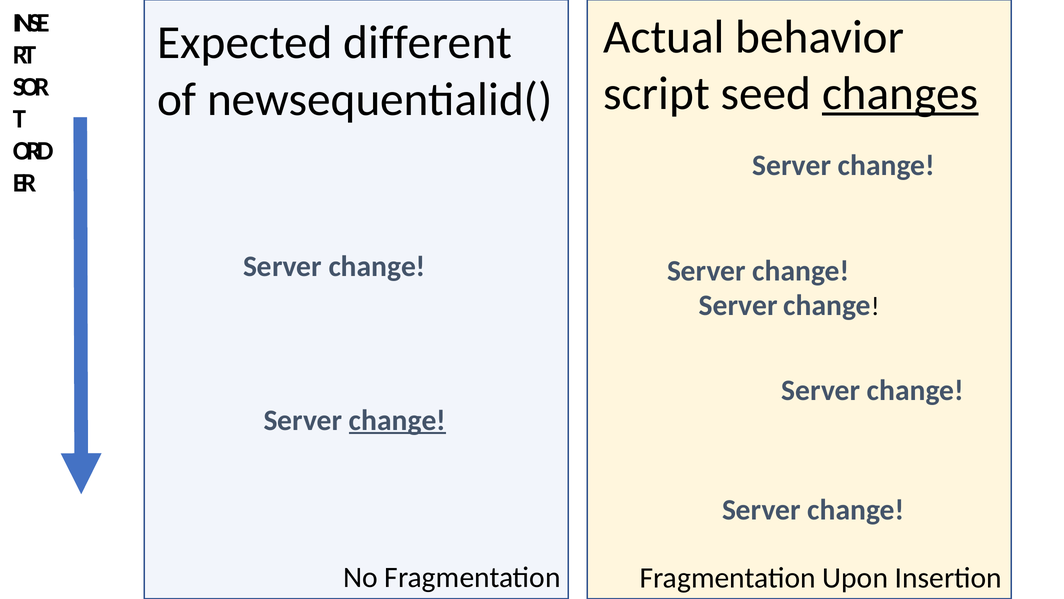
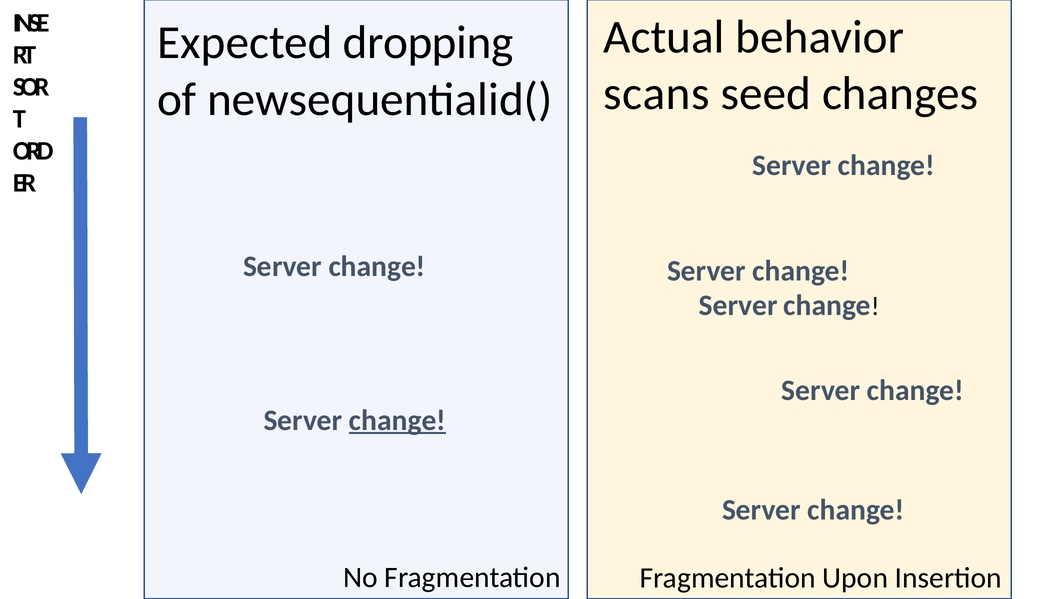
different: different -> dropping (428, 43)
script: script -> scans (656, 94)
changes underline: present -> none (900, 94)
